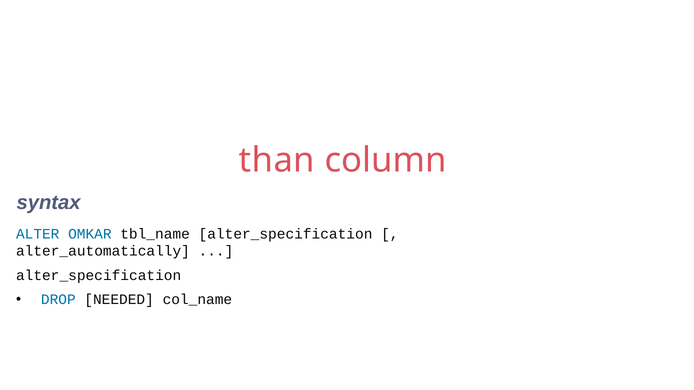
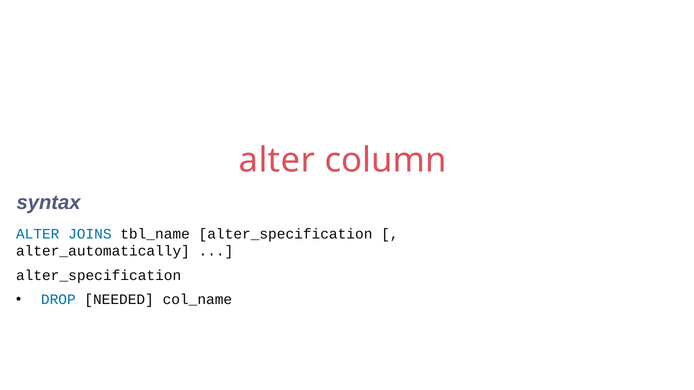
than: than -> alter (277, 160)
OMKAR: OMKAR -> JOINS (90, 234)
